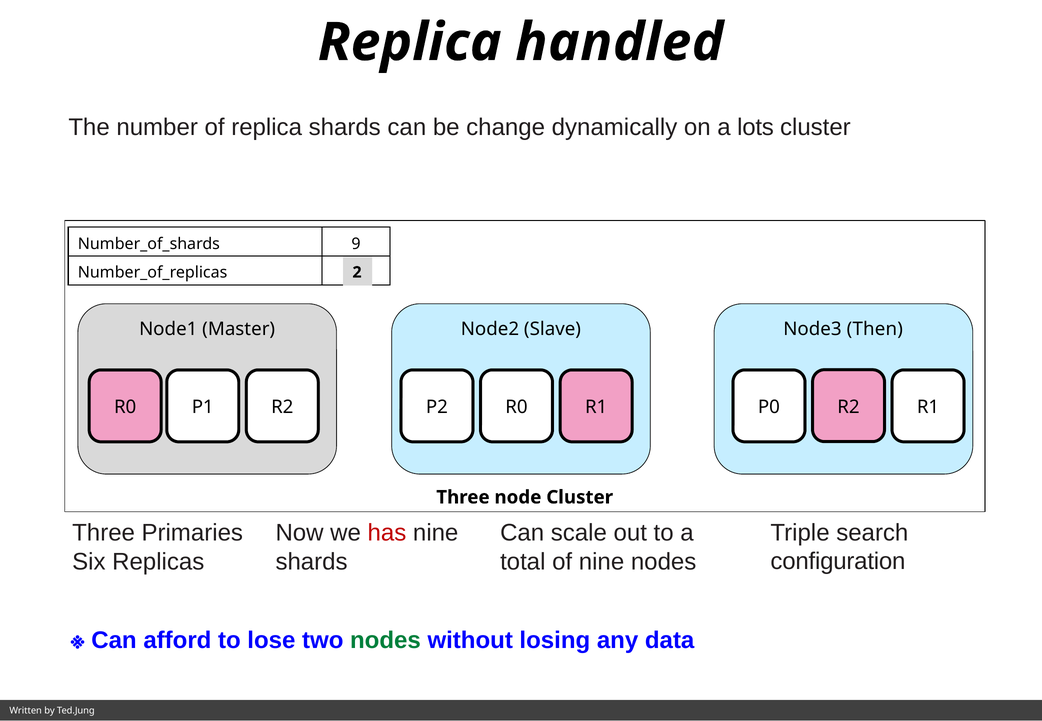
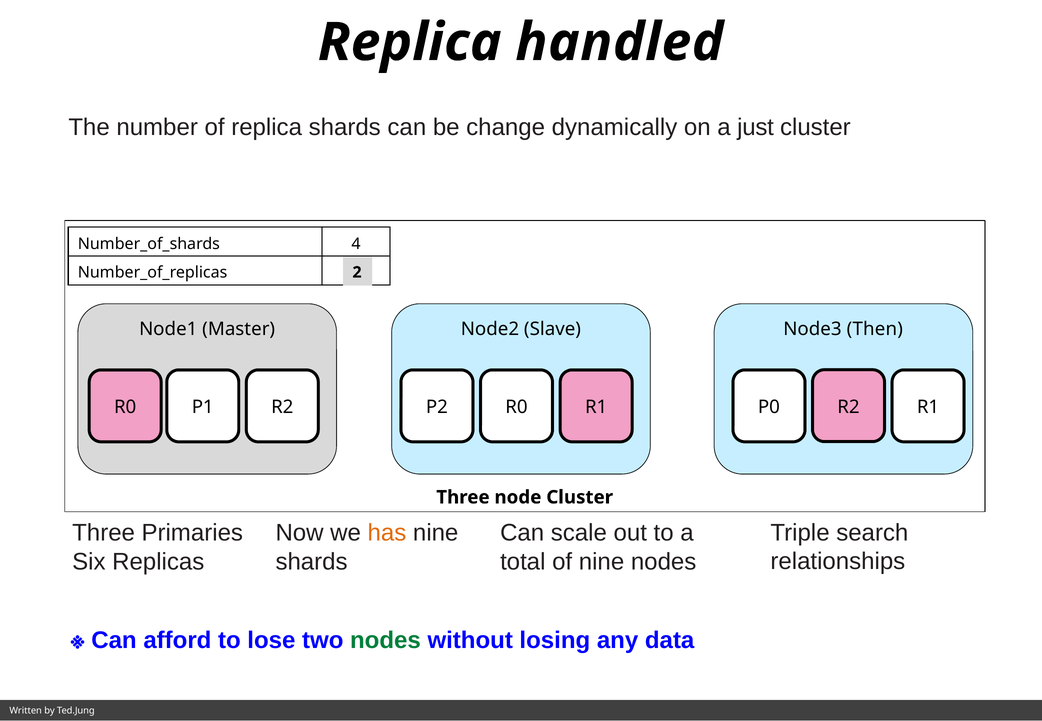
lots: lots -> just (756, 127)
9: 9 -> 4 (356, 244)
has colour: red -> orange (387, 533)
configuration: configuration -> relationships (838, 562)
